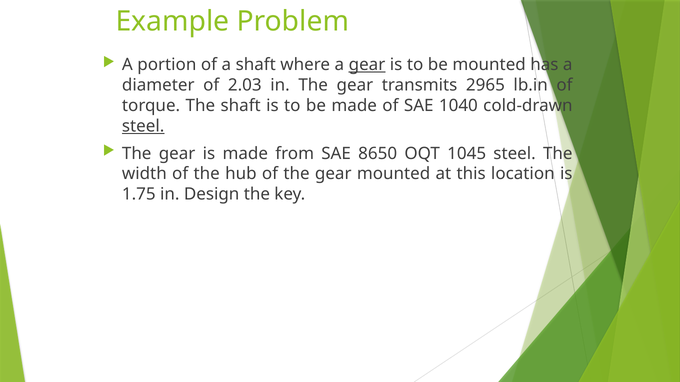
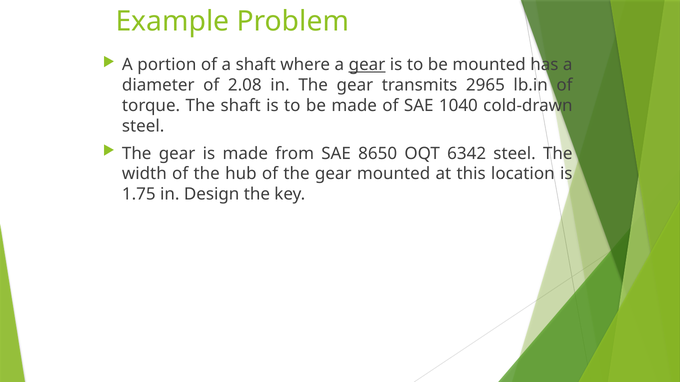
2.03: 2.03 -> 2.08 (245, 85)
steel underline: present -> none (143, 126)
1045: 1045 -> 6342 (467, 154)
